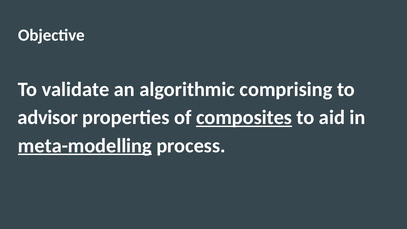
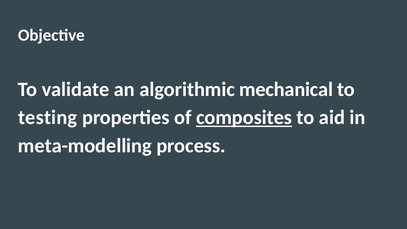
comprising: comprising -> mechanical (286, 89)
advisor: advisor -> testing (48, 118)
meta-modelling underline: present -> none (85, 146)
